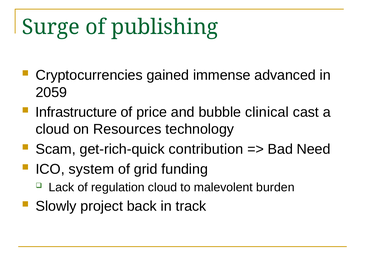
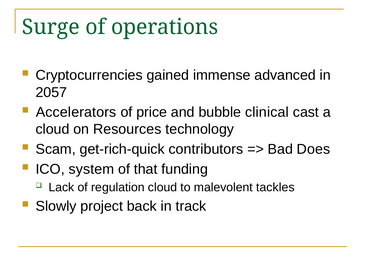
publishing: publishing -> operations (165, 27)
2059: 2059 -> 2057 (51, 92)
Infrastructure: Infrastructure -> Accelerators (76, 112)
contribution: contribution -> contributors (206, 149)
Need: Need -> Does (313, 149)
grid: grid -> that (146, 169)
burden: burden -> tackles (275, 187)
